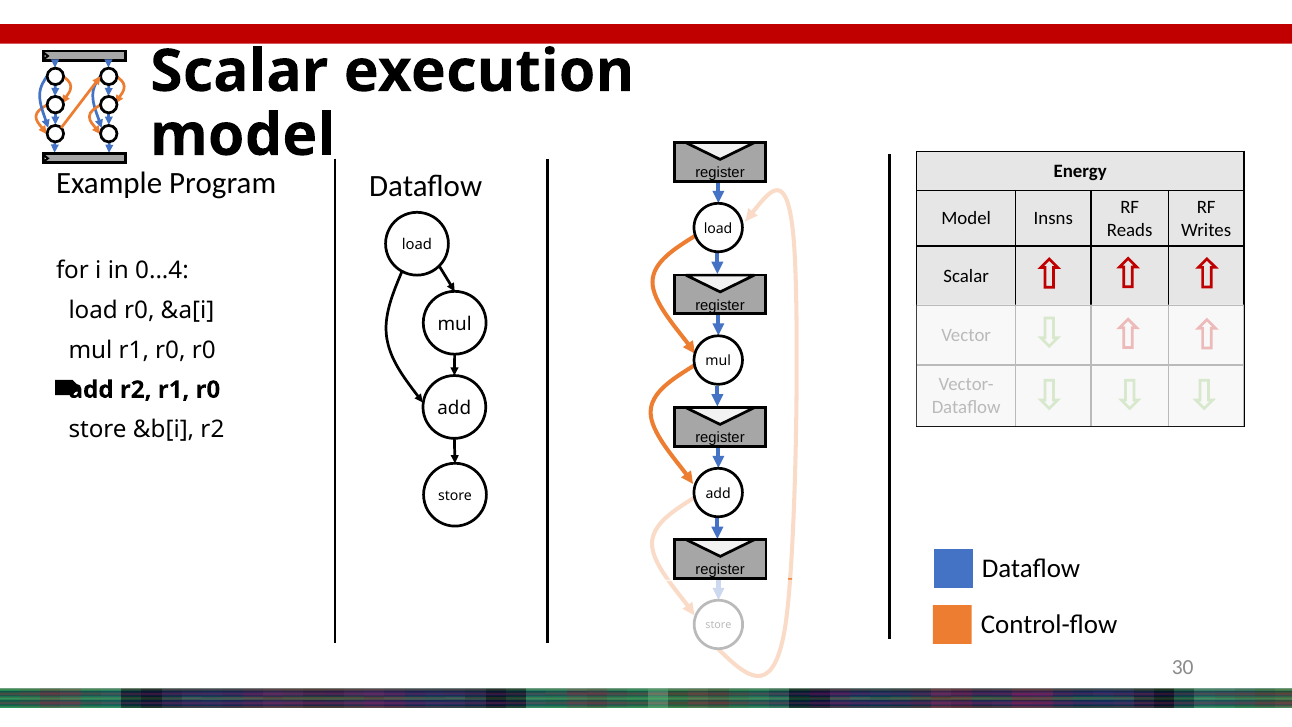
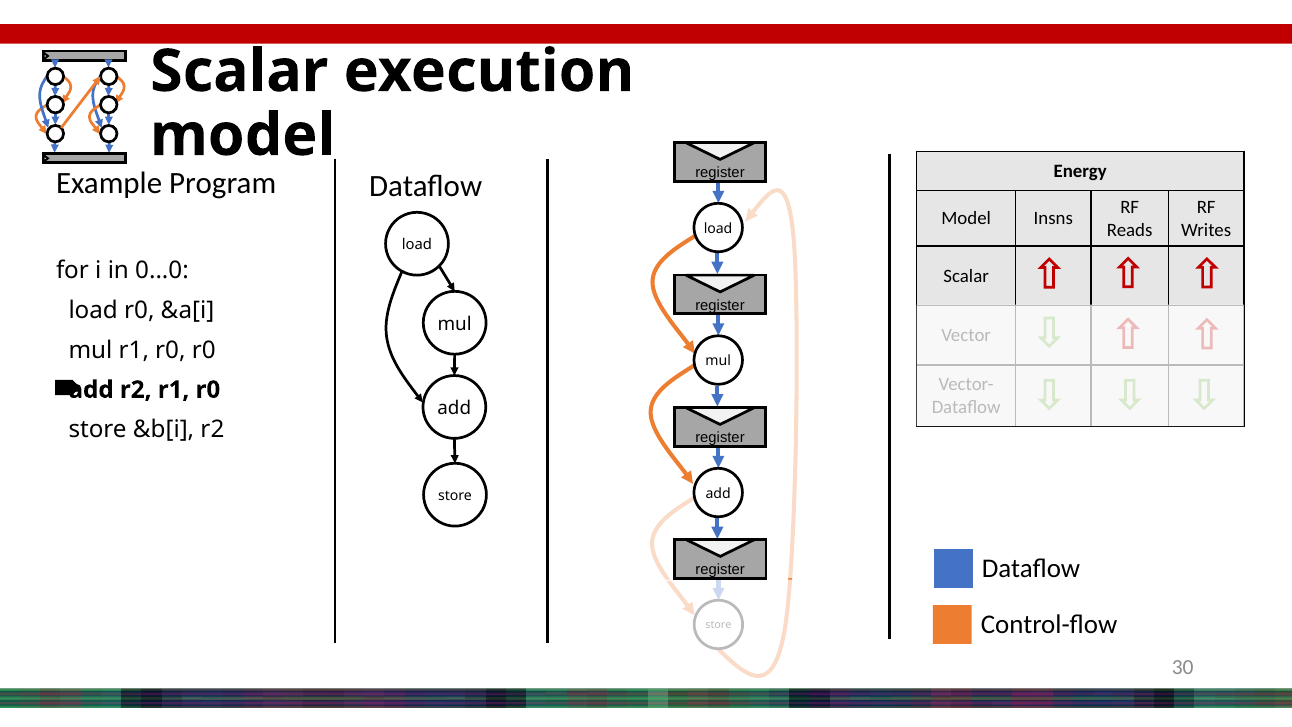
0...4: 0...4 -> 0...0 (162, 271)
